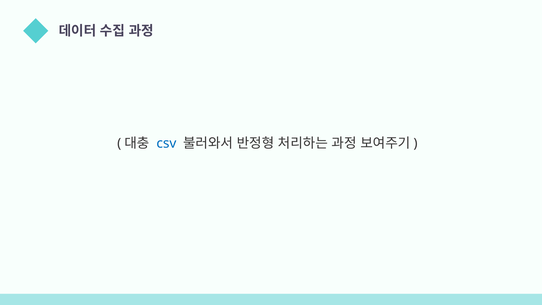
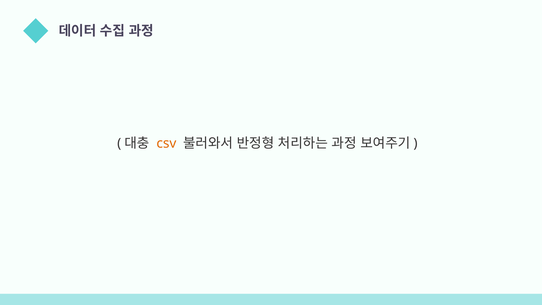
csv colour: blue -> orange (166, 143)
